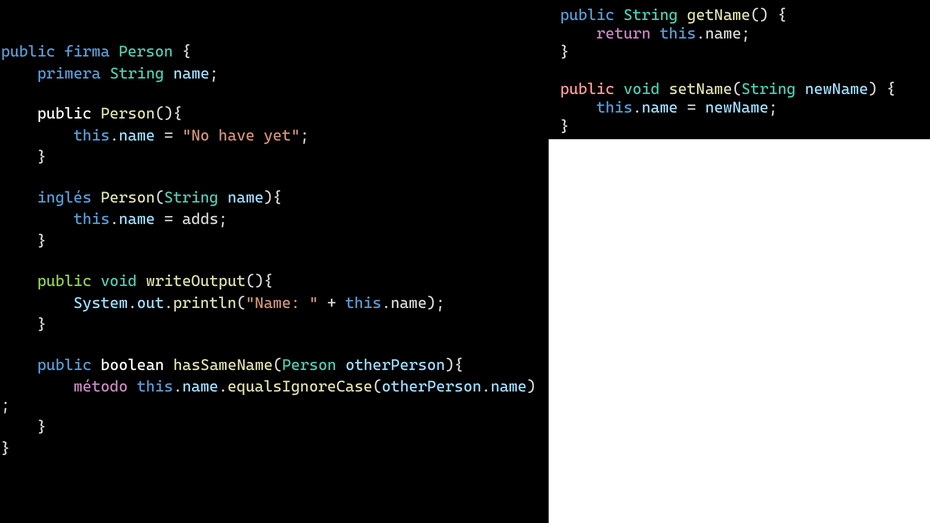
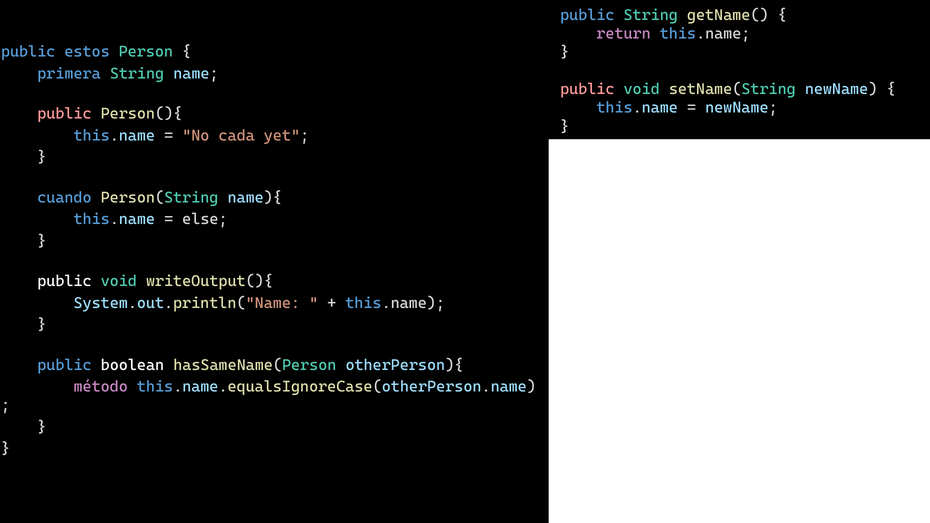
firma: firma -> estos (87, 52)
public colour: white -> pink (64, 114)
have: have -> cada (237, 136)
inglés: inglés -> cuando (64, 198)
adds: adds -> else (205, 219)
public colour: light green -> white (64, 281)
